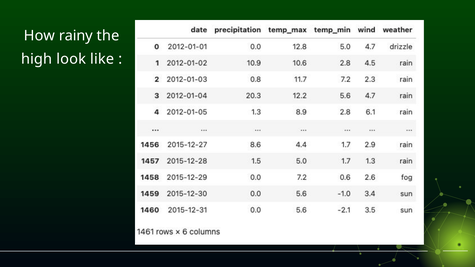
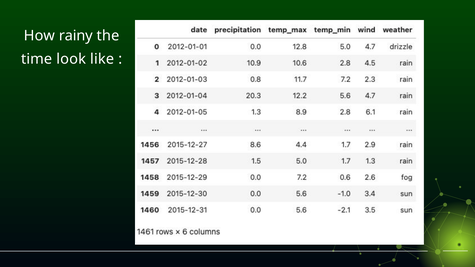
high: high -> time (37, 59)
